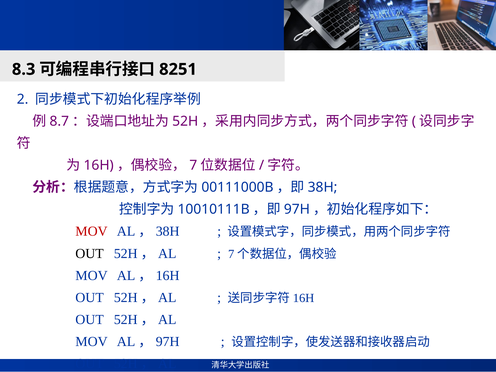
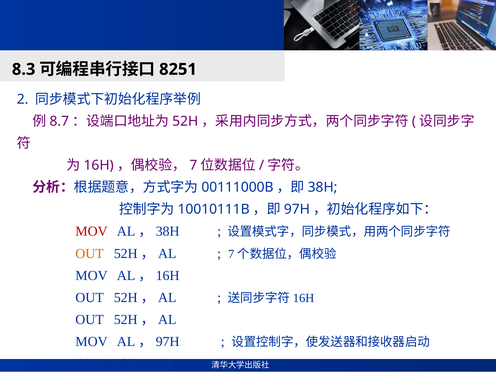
OUT colour: black -> orange (90, 253)
